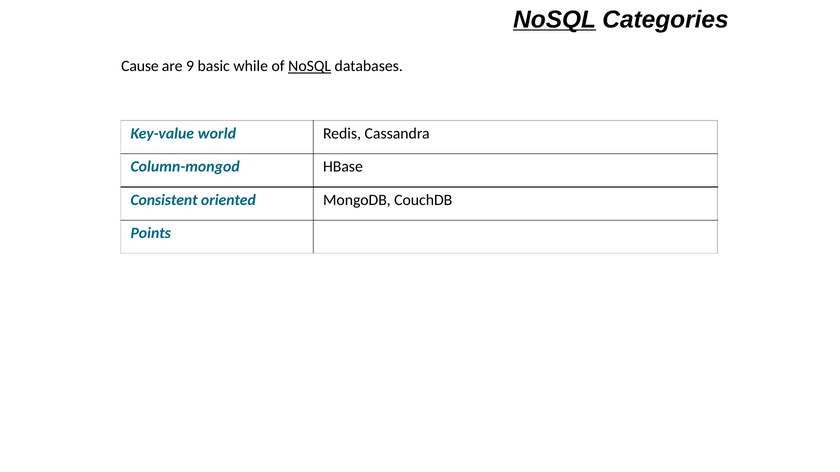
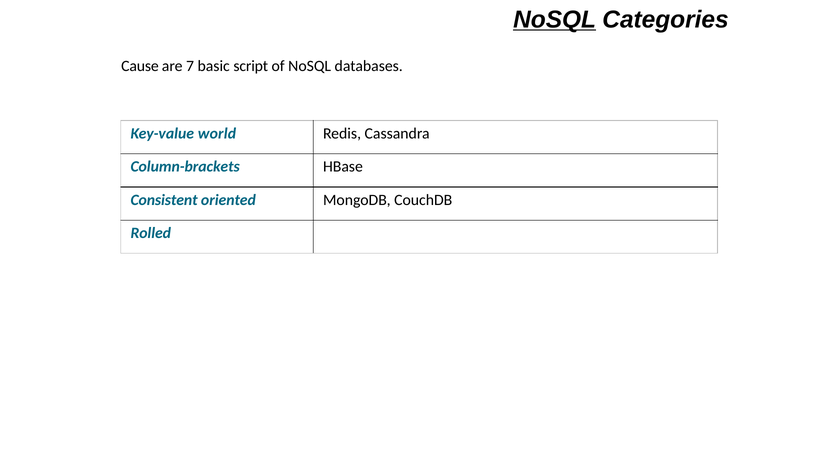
9: 9 -> 7 (190, 66)
while: while -> script (251, 66)
NoSQL underline: present -> none (310, 66)
Column-mongod: Column-mongod -> Column-brackets (185, 167)
Points: Points -> Rolled (151, 233)
